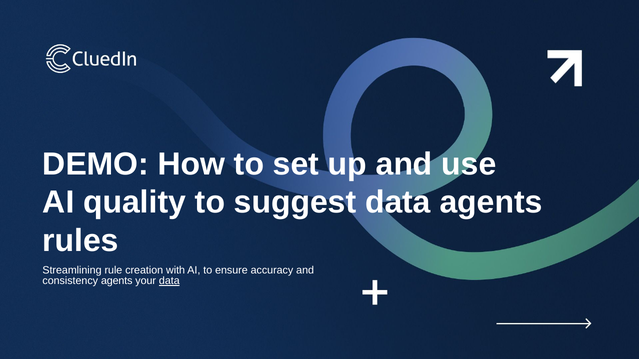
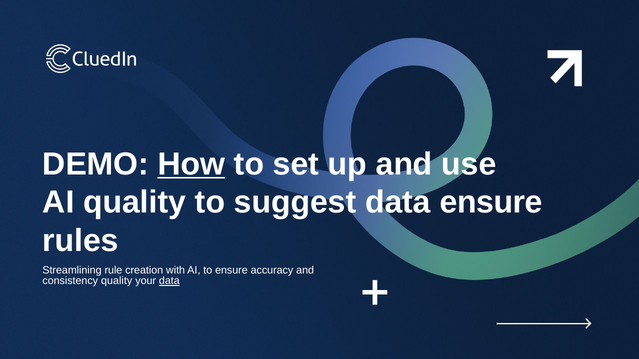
How underline: none -> present (191, 164)
data agents: agents -> ensure (491, 203)
consistency agents: agents -> quality (117, 281)
